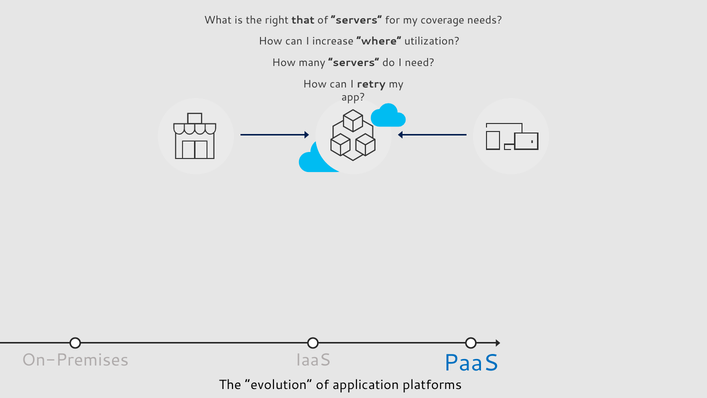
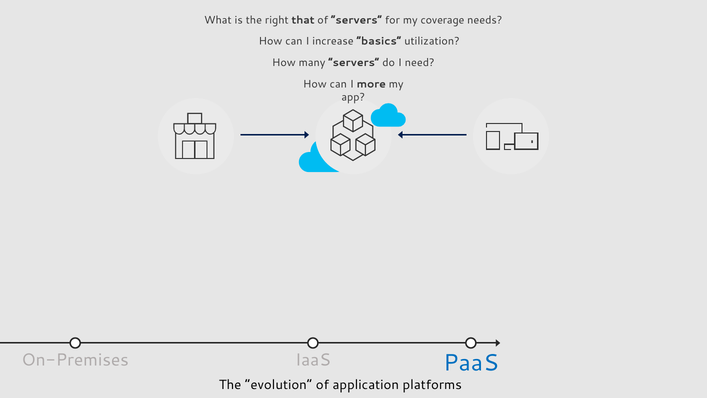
where: where -> basics (379, 41)
retry: retry -> more (371, 84)
